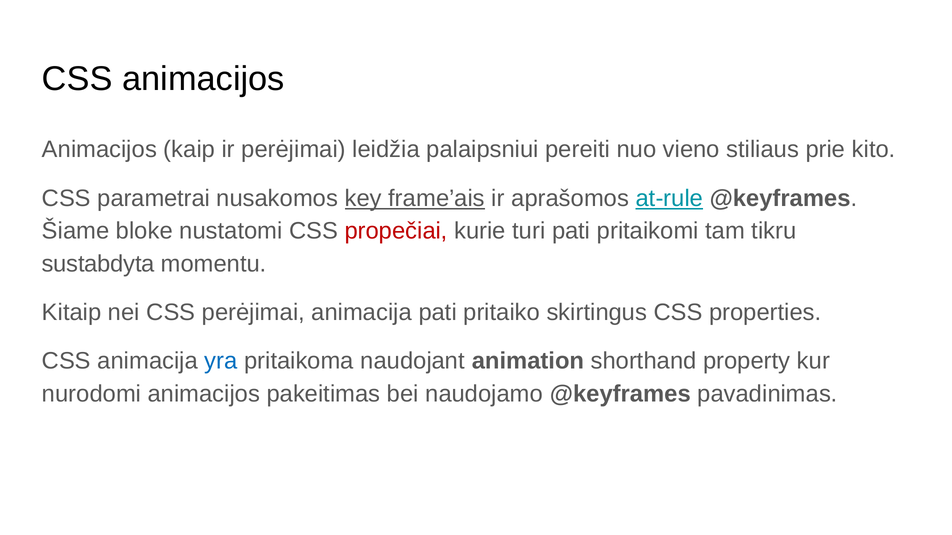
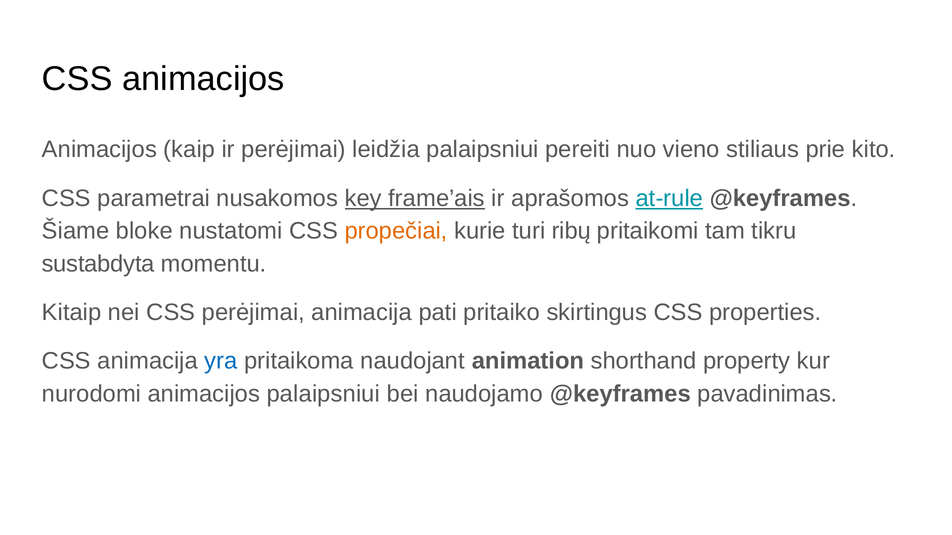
propečiai colour: red -> orange (396, 231)
turi pati: pati -> ribų (571, 231)
animacijos pakeitimas: pakeitimas -> palaipsniui (323, 394)
